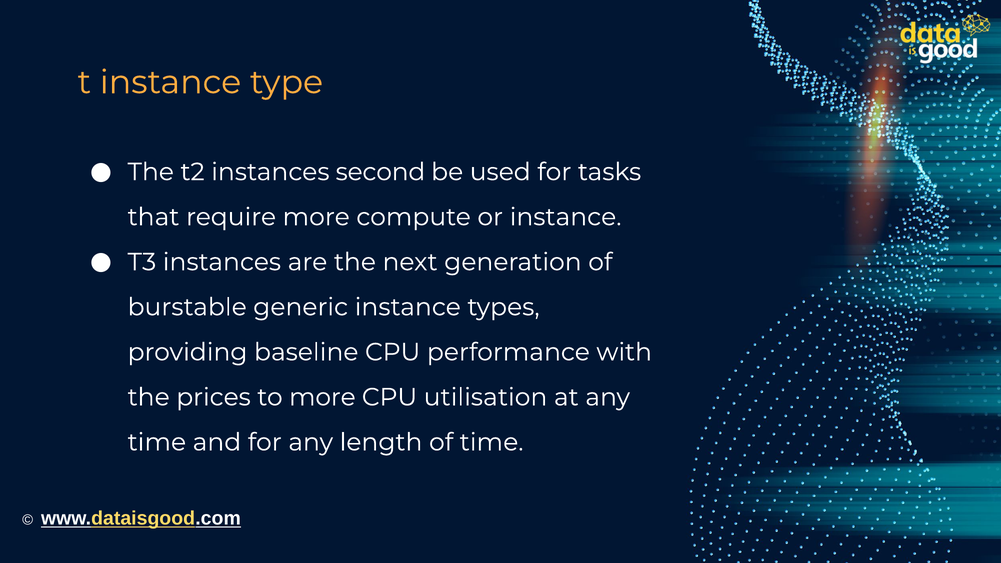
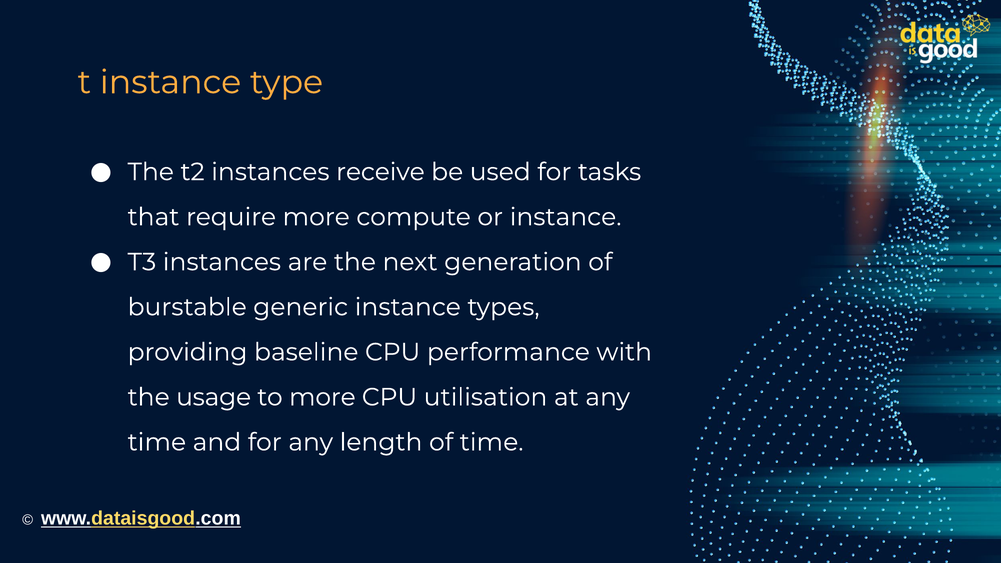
second: second -> receive (380, 172)
prices: prices -> usage (214, 397)
